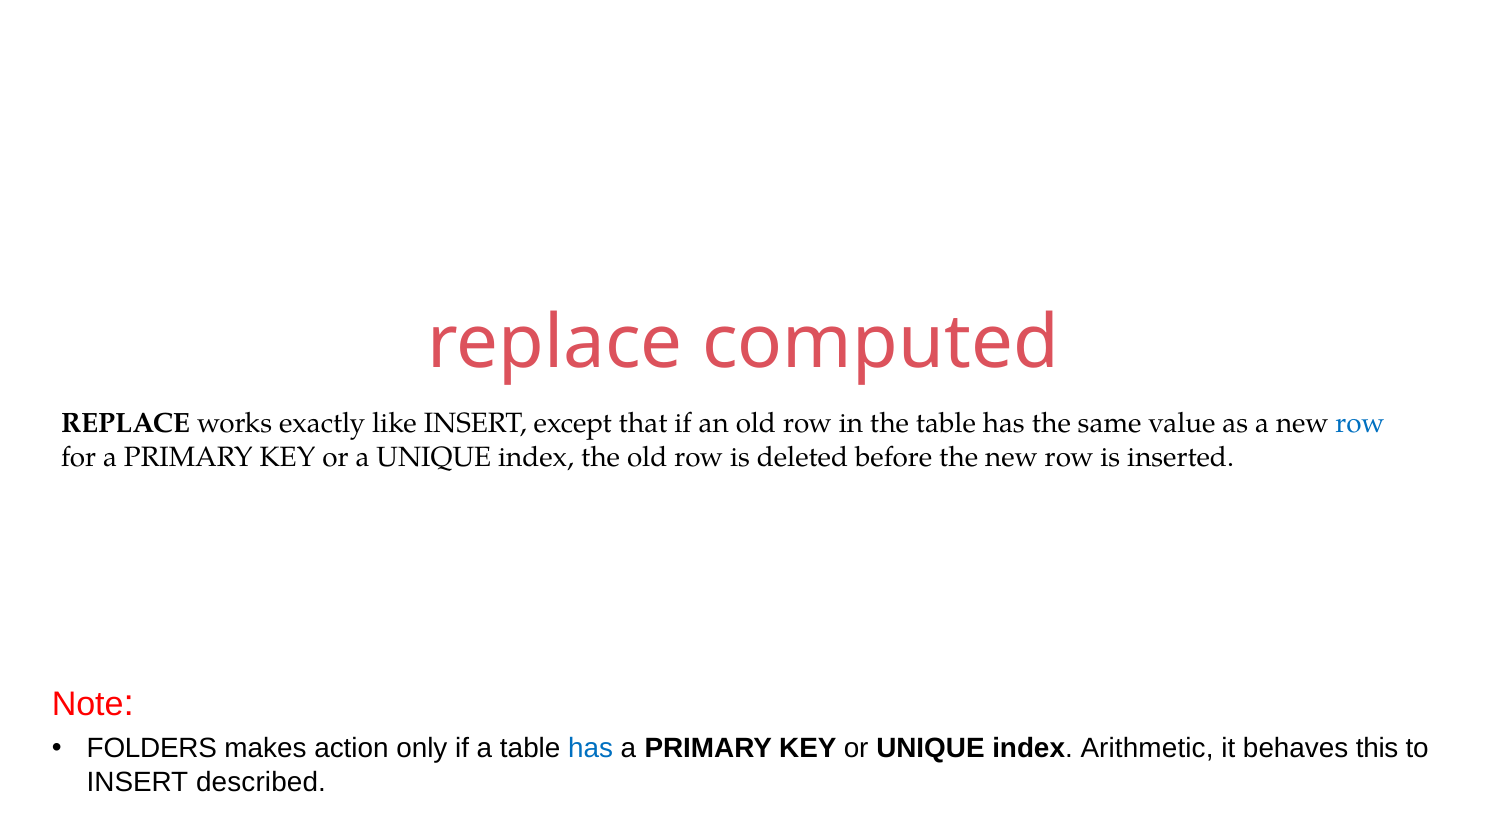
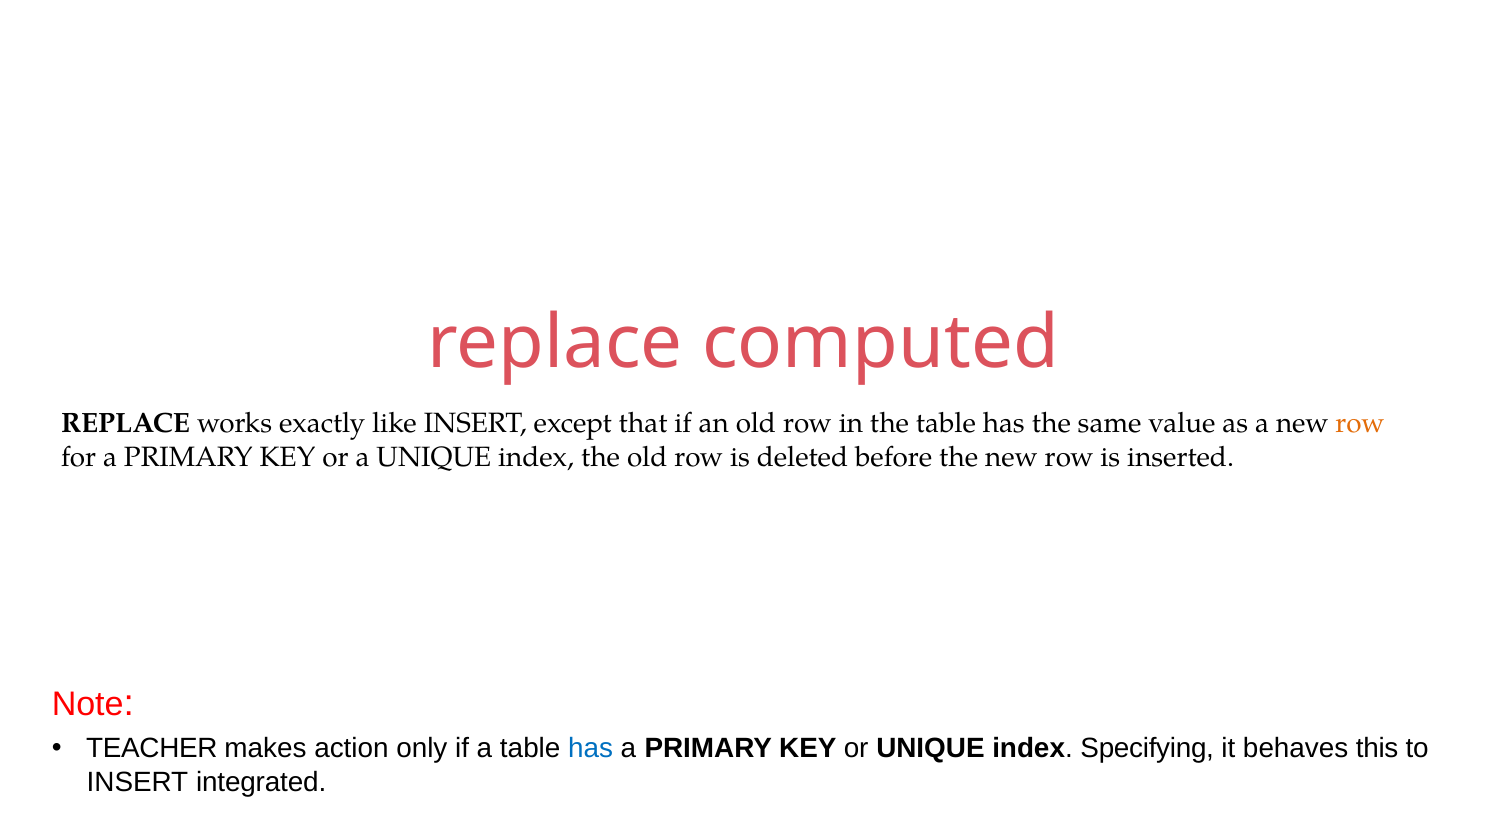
row colour: blue -> orange (1360, 424)
FOLDERS: FOLDERS -> TEACHER (152, 749)
Arithmetic: Arithmetic -> Specifying (1147, 749)
described: described -> integrated (261, 783)
